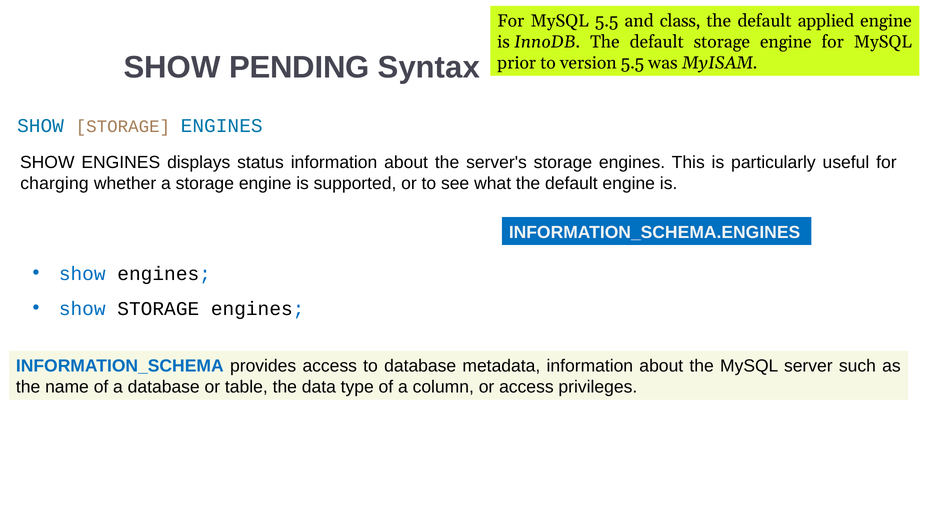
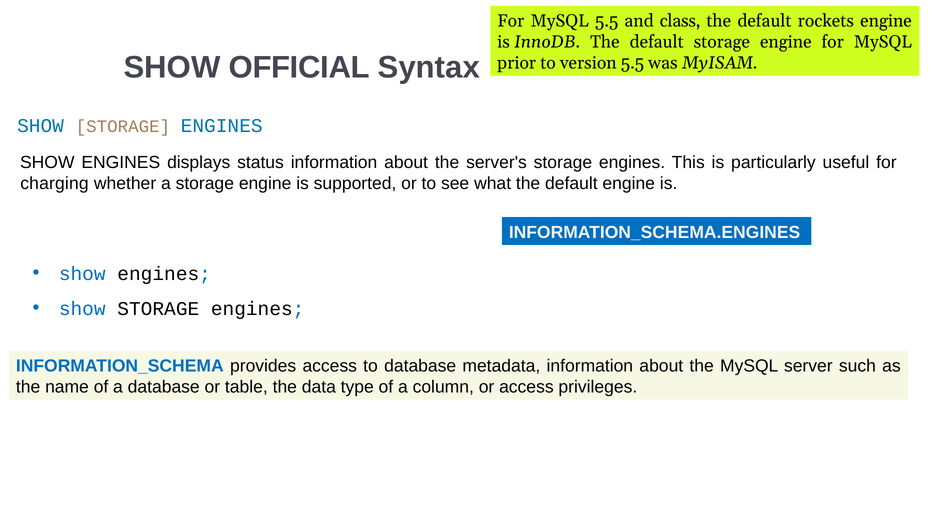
applied: applied -> rockets (826, 21)
PENDING: PENDING -> OFFICIAL (299, 68)
